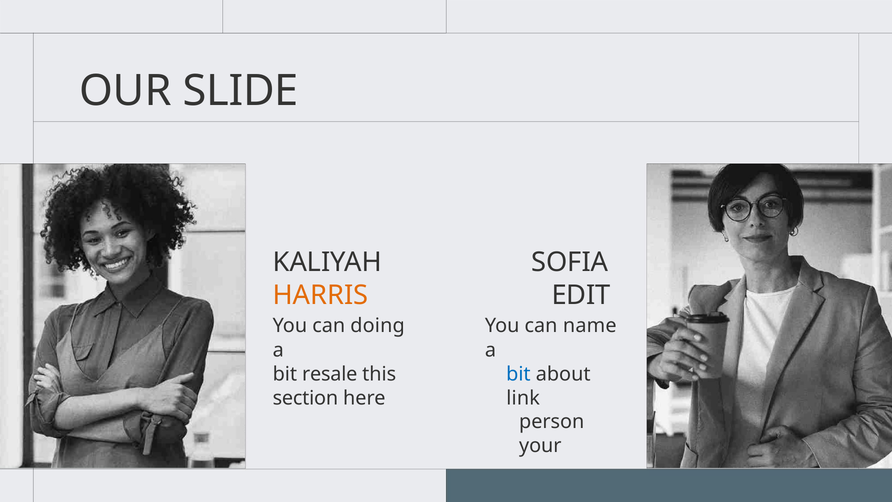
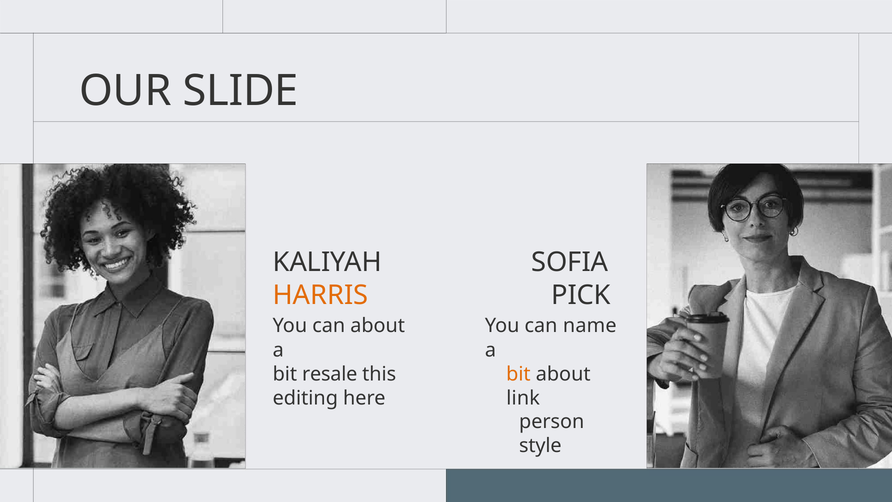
EDIT: EDIT -> PICK (581, 295)
can doing: doing -> about (378, 326)
bit colour: blue -> orange (518, 374)
section: section -> editing (305, 398)
your: your -> style (540, 445)
